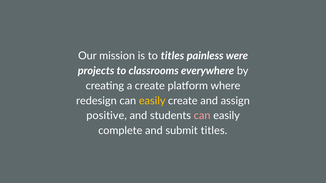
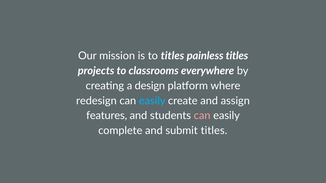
painless were: were -> titles (237, 56)
a create: create -> design (150, 86)
easily colour: yellow -> light blue (152, 101)
positive: positive -> features (107, 116)
